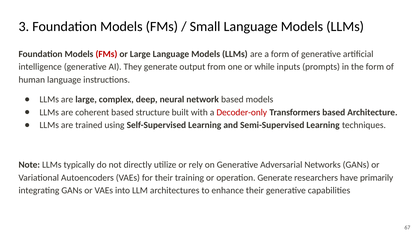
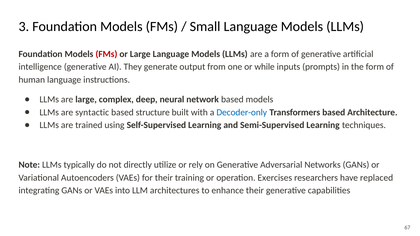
coherent: coherent -> syntactic (92, 112)
Decoder-only colour: red -> blue (242, 112)
operation Generate: Generate -> Exercises (275, 178)
primarily: primarily -> replaced (377, 178)
